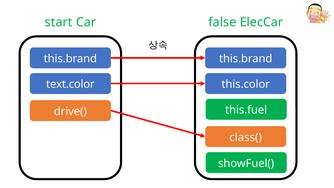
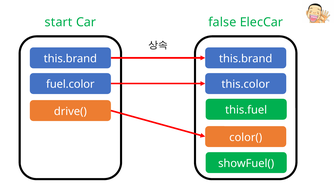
text.color: text.color -> fuel.color (70, 84)
class(: class( -> color( (246, 137)
